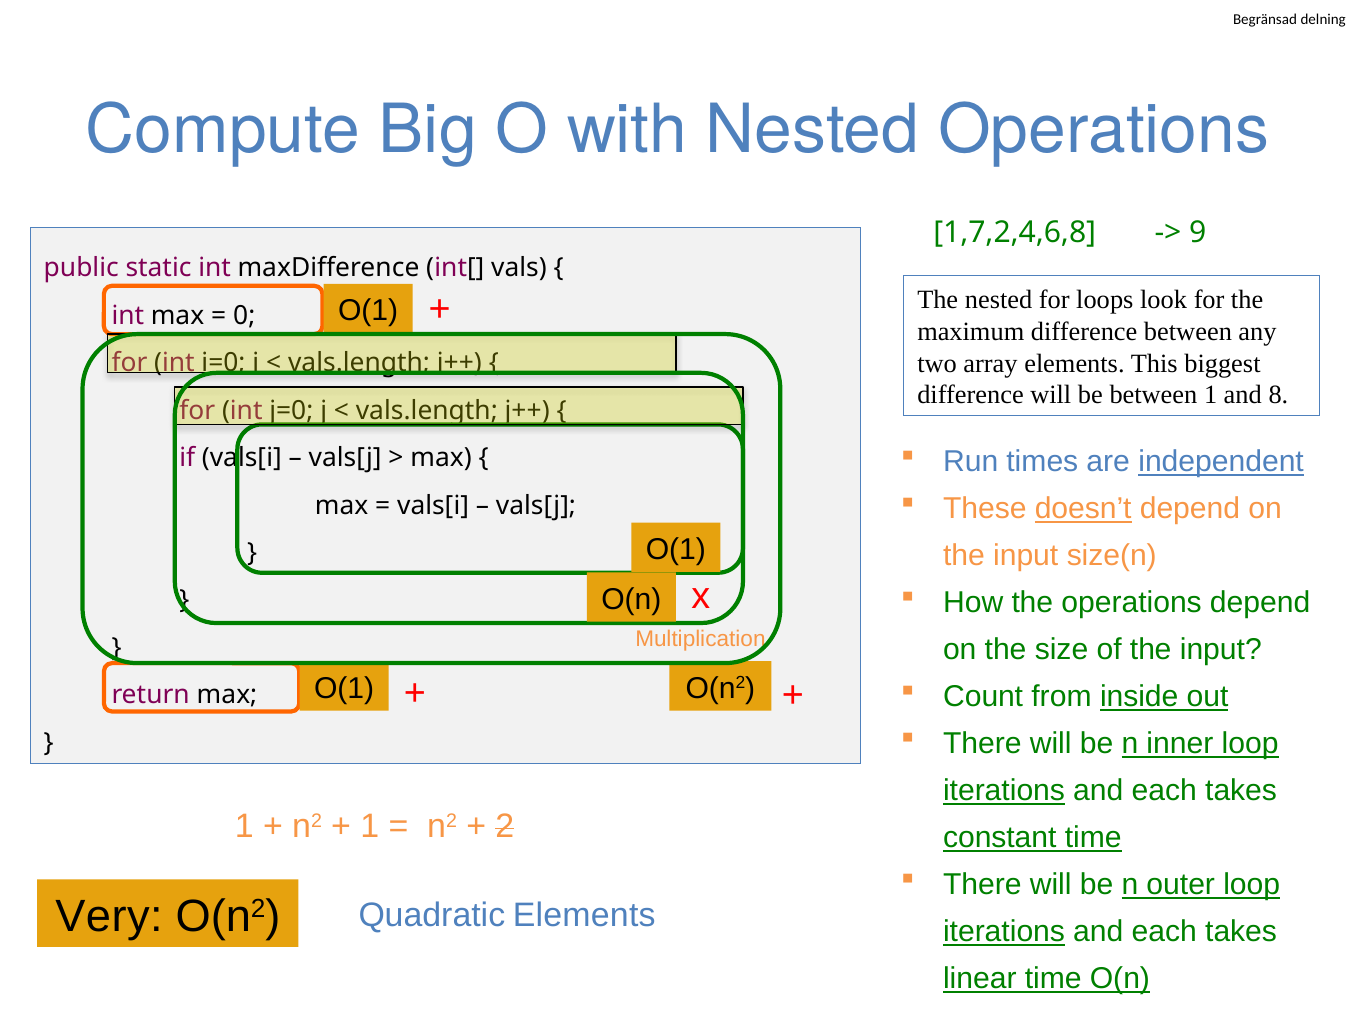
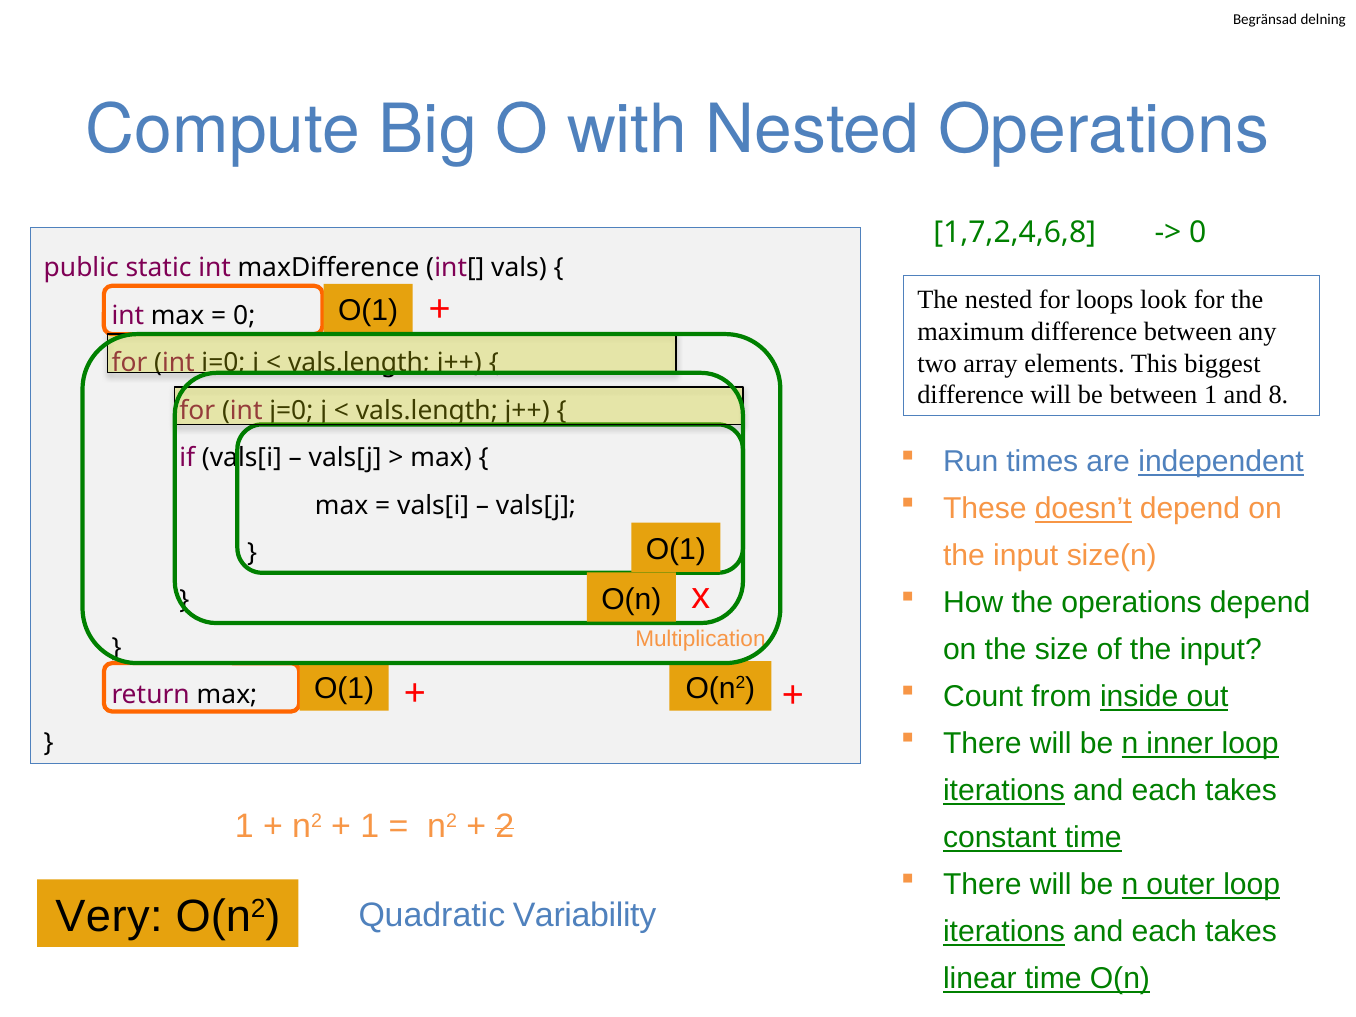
9: 9 -> 0 (1198, 232)
Quadratic Elements: Elements -> Variability (584, 916)
